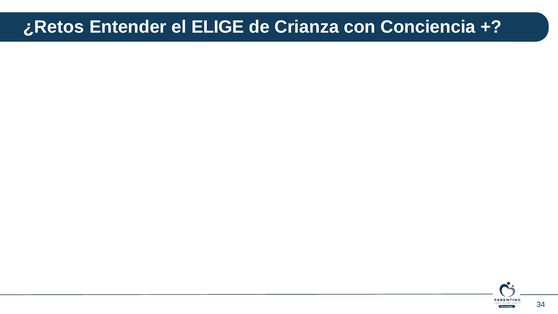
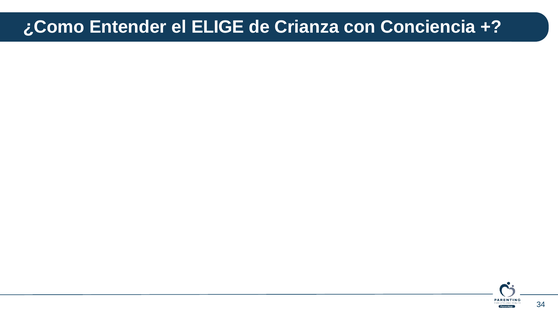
¿Retos: ¿Retos -> ¿Como (54, 27)
